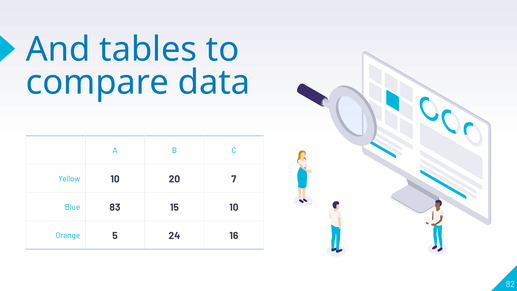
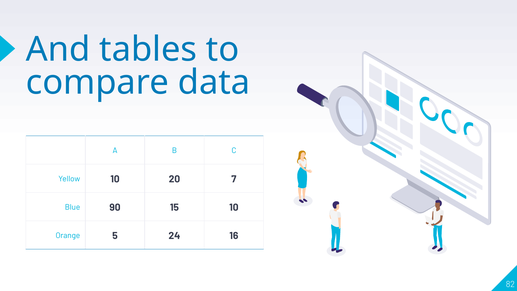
83: 83 -> 90 (115, 207)
